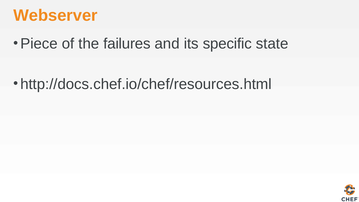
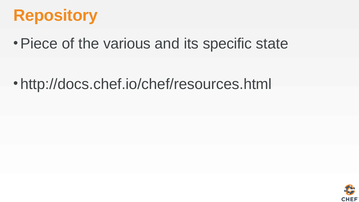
Webserver: Webserver -> Repository (56, 16)
failures: failures -> various (127, 44)
